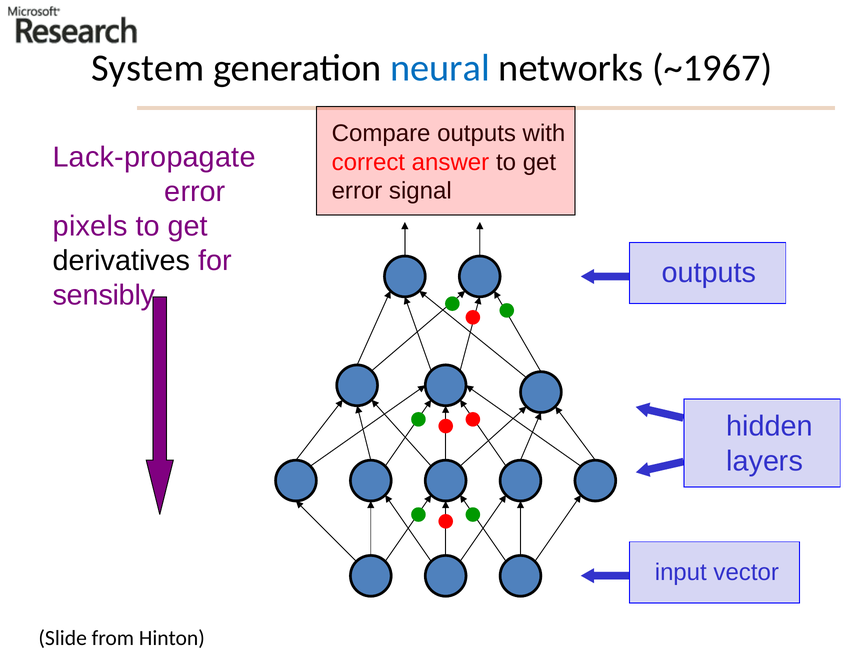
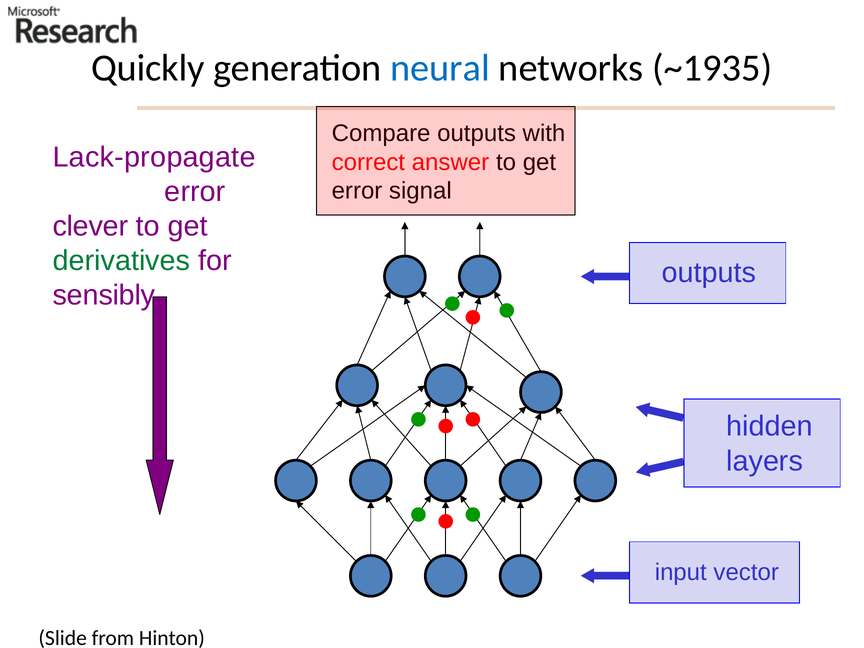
System: System -> Quickly (148, 68)
~1967: ~1967 -> ~1935 (712, 68)
pixels: pixels -> clever (90, 226)
derivatives colour: black -> green (121, 261)
